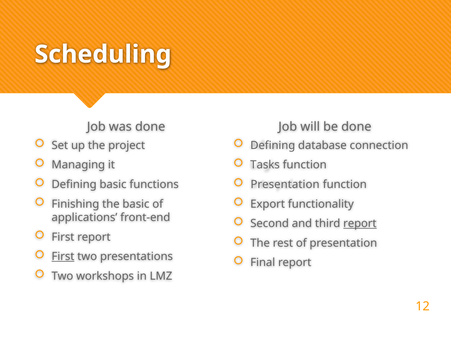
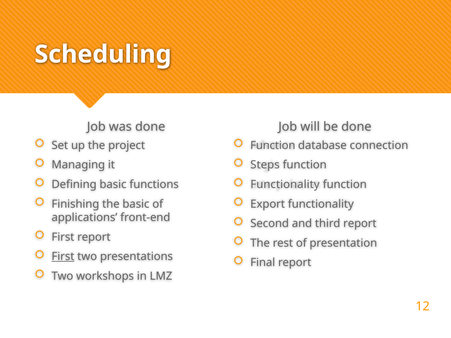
Defining: Defining -> Function (273, 146)
Tasks: Tasks -> Steps (265, 165)
Presentation: Presentation -> Functionality (285, 185)
report underline: present -> none (360, 224)
